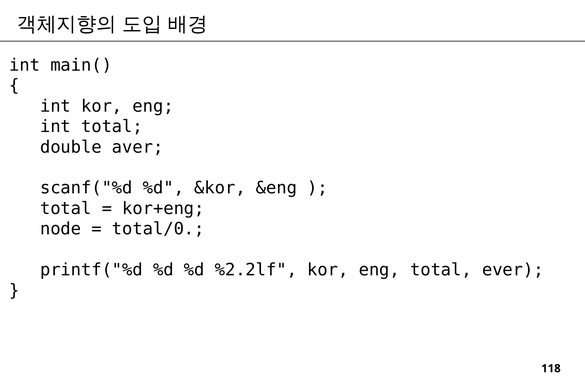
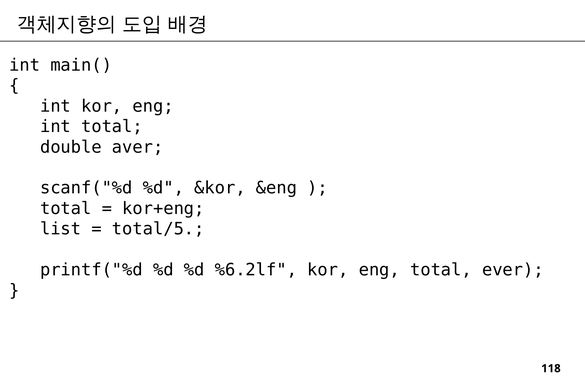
node: node -> list (61, 229)
total/0: total/0 -> total/5 (158, 229)
%2.2lf: %2.2lf -> %6.2lf (256, 270)
